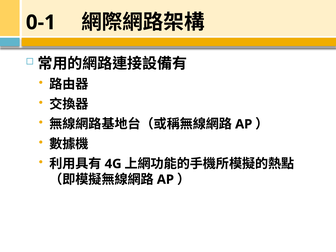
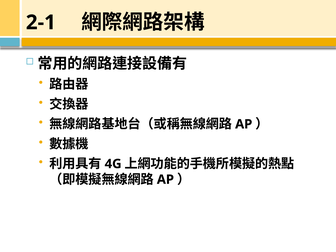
0-1: 0-1 -> 2-1 (41, 22)
